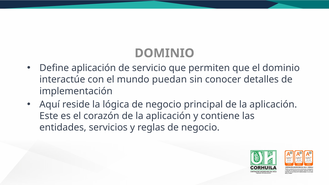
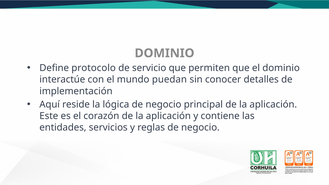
Define aplicación: aplicación -> protocolo (94, 68)
